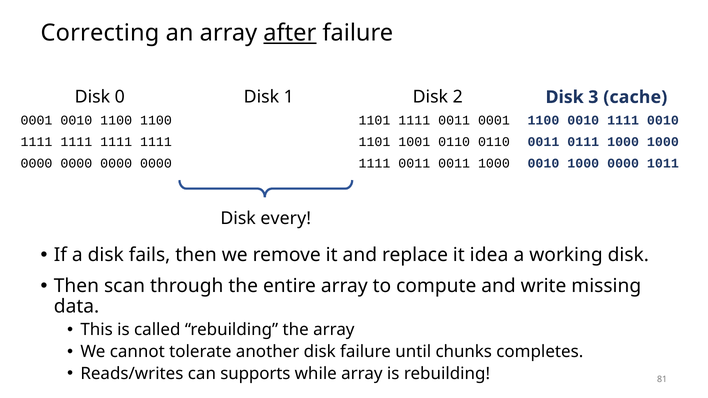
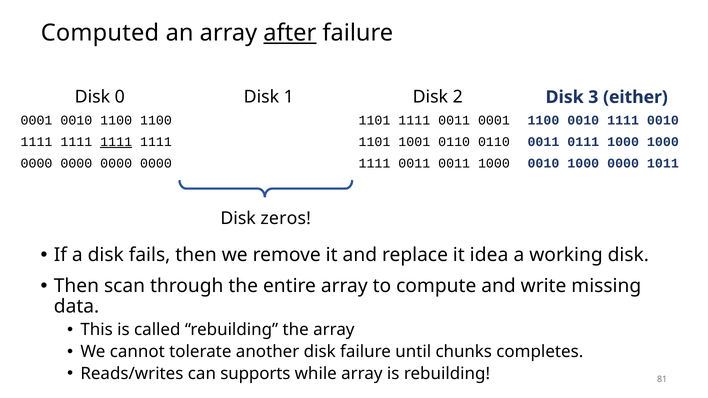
Correcting: Correcting -> Computed (100, 33)
cache: cache -> either (635, 97)
1111 underline: none -> present (116, 142)
every: every -> zeros (286, 218)
